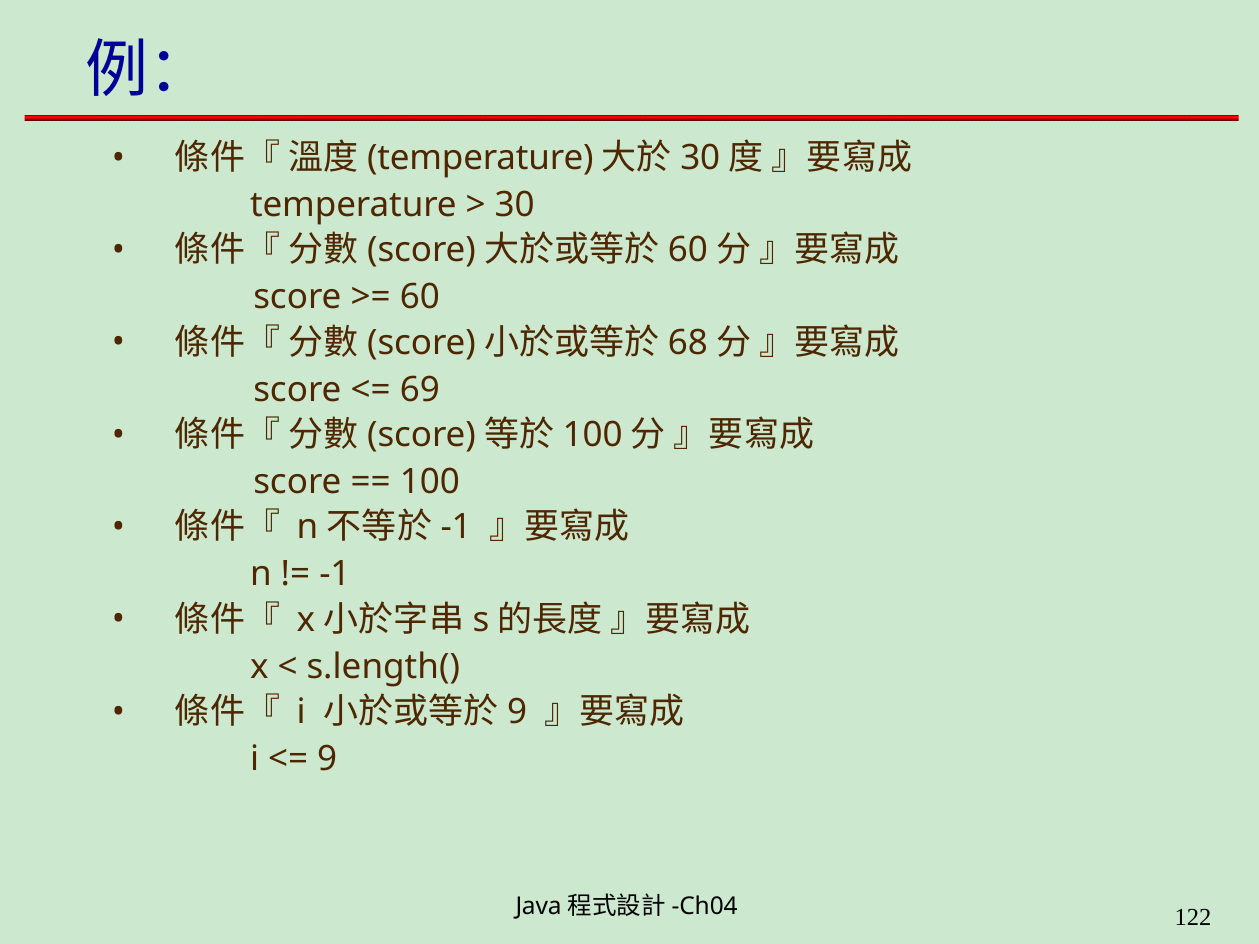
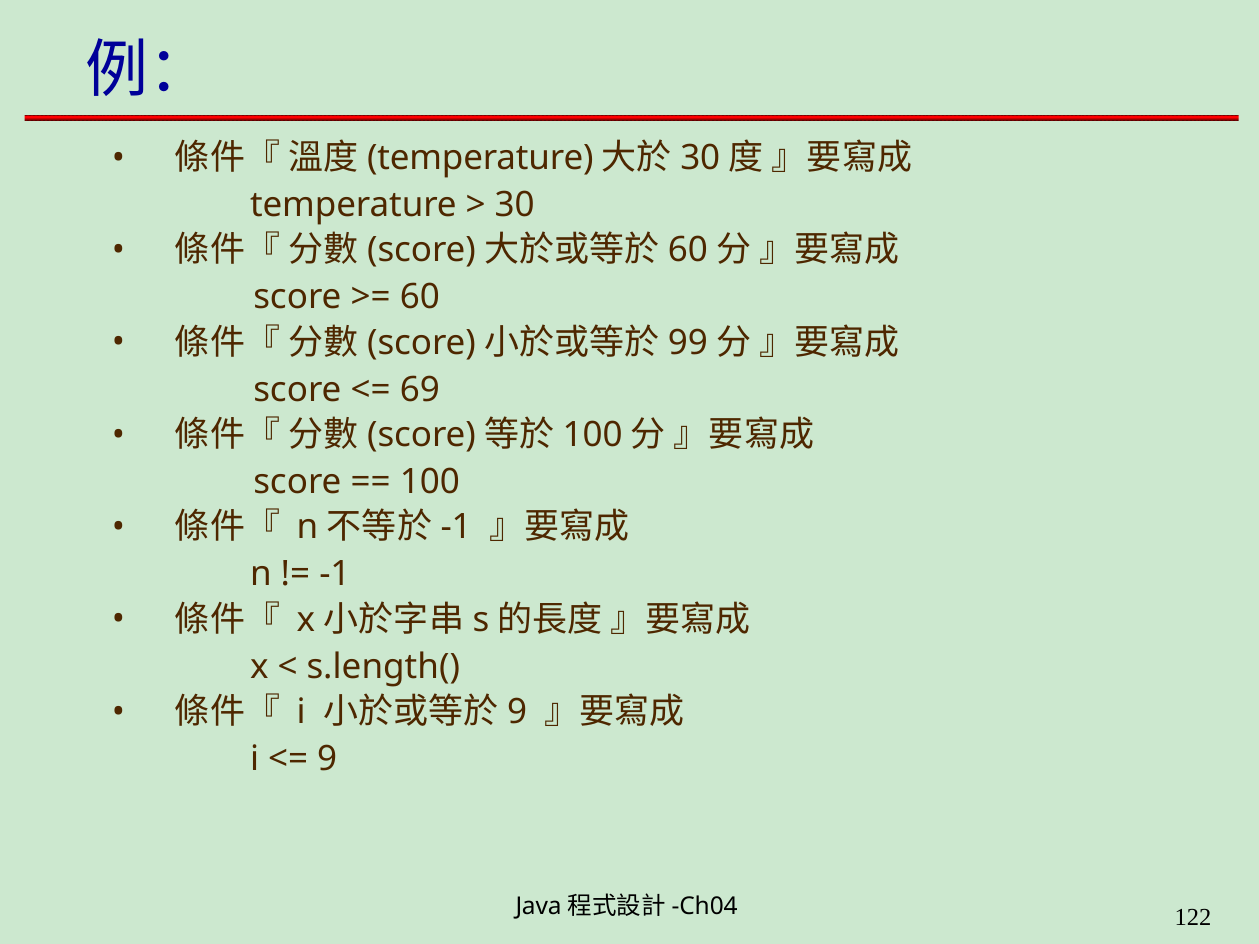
68: 68 -> 99 (688, 343)
